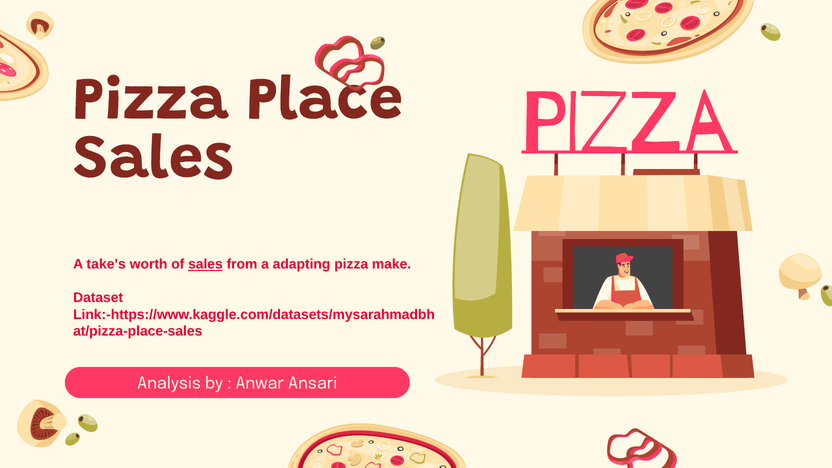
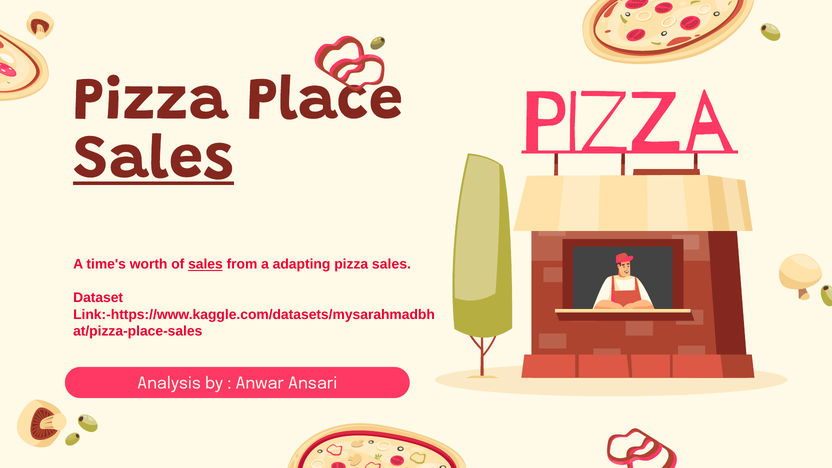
Sales underline: none -> present (153, 157)
take's: take's -> time's (106, 264)
pizza make: make -> sales (391, 264)
